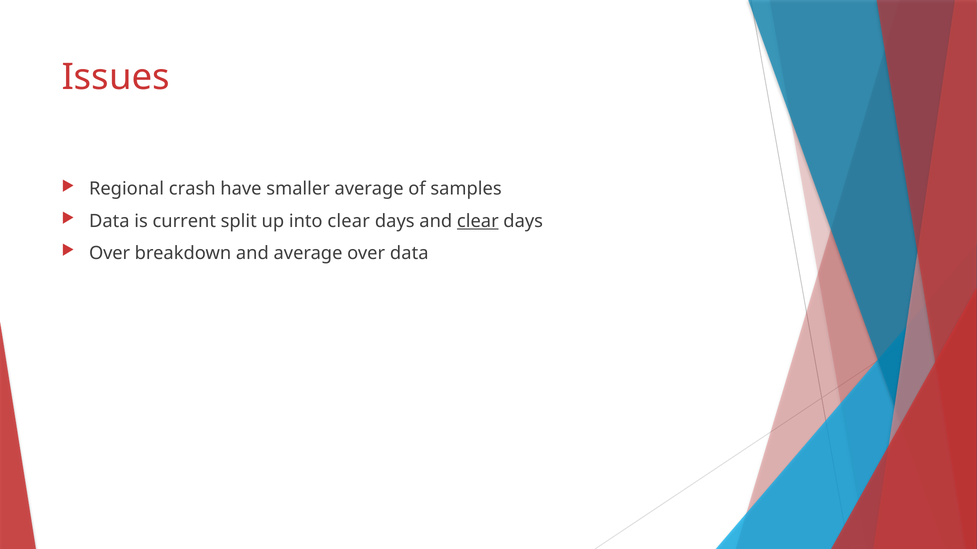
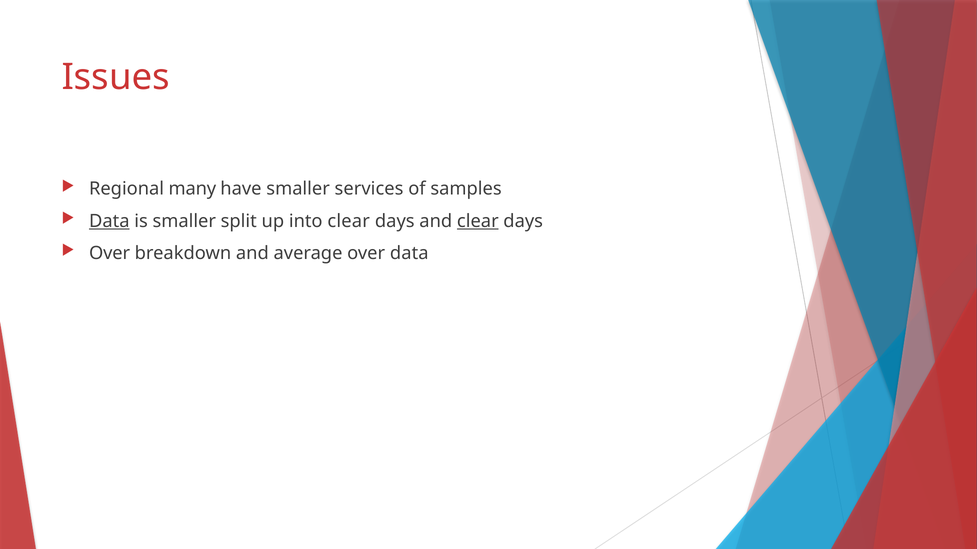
crash: crash -> many (192, 189)
smaller average: average -> services (369, 189)
Data underline: none -> present (109, 221)
is current: current -> smaller (184, 221)
